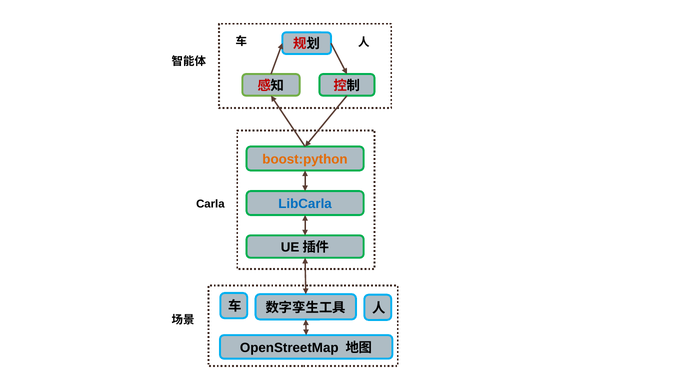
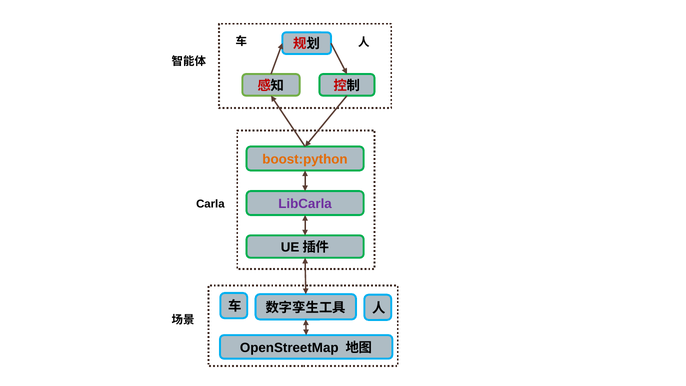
LibCarla colour: blue -> purple (305, 204)
